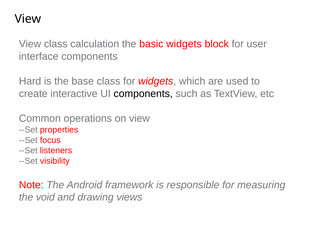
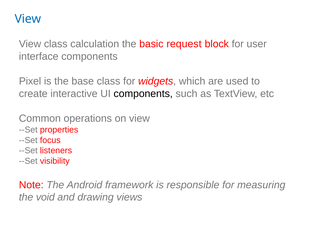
View colour: black -> blue (28, 19)
basic widgets: widgets -> request (184, 44)
Hard: Hard -> Pixel (30, 81)
